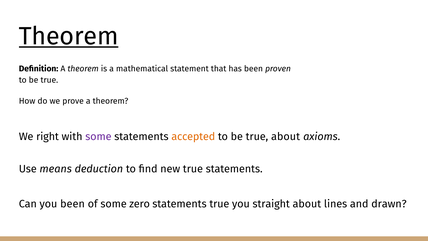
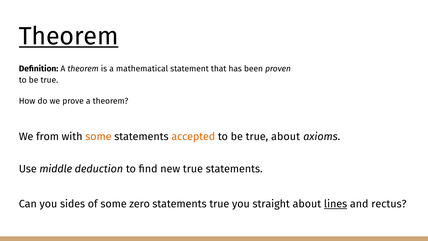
right: right -> from (48, 136)
some colour: purple -> orange (98, 136)
means: means -> middle (56, 169)
you been: been -> sides (73, 204)
lines underline: none -> present (336, 204)
drawn: drawn -> rectus (389, 204)
